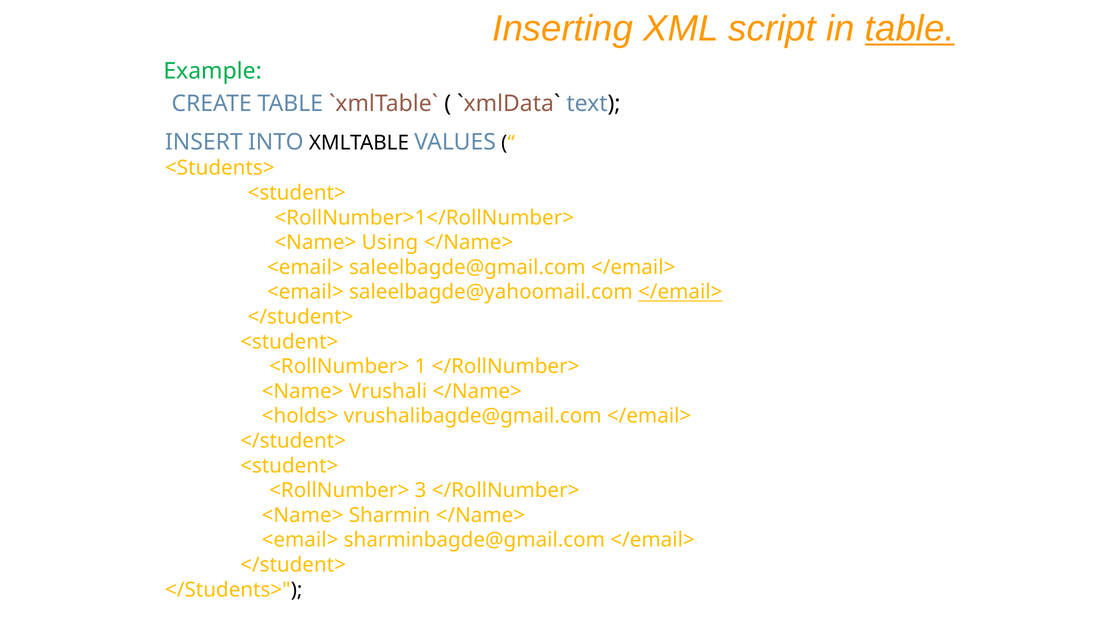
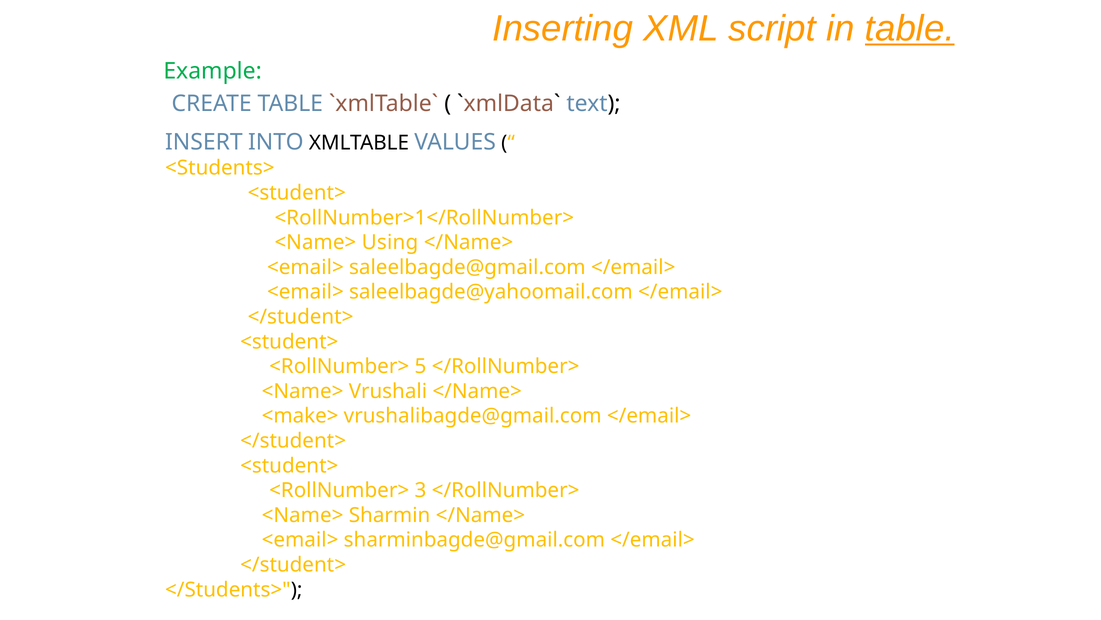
</email> underline: present -> none (680, 292)
1: 1 -> 5 (420, 366)
<holds>: <holds> -> <make> (300, 416)
